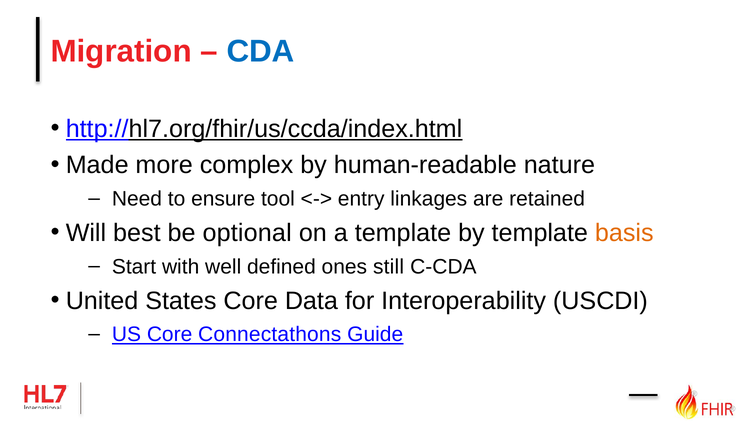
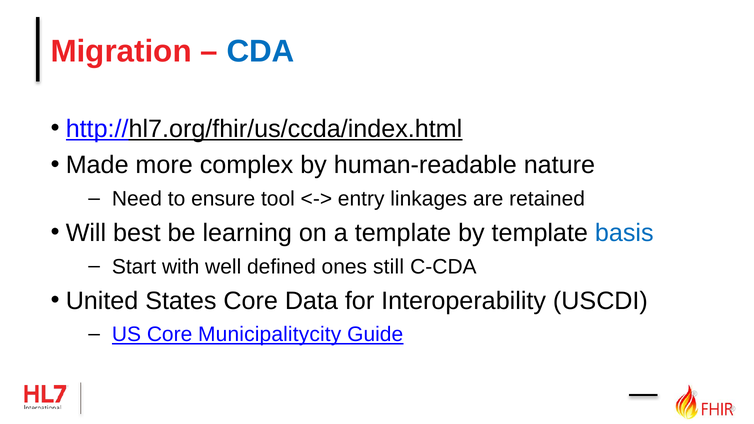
optional: optional -> learning (247, 233)
basis colour: orange -> blue (624, 233)
Connectathons: Connectathons -> Municipalitycity (270, 335)
